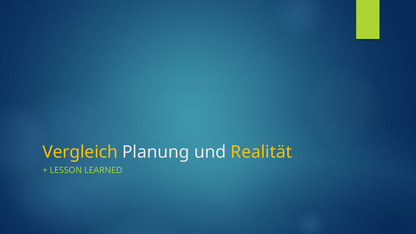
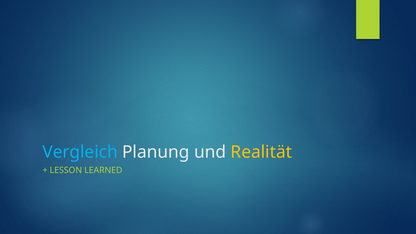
Vergleich colour: yellow -> light blue (80, 152)
